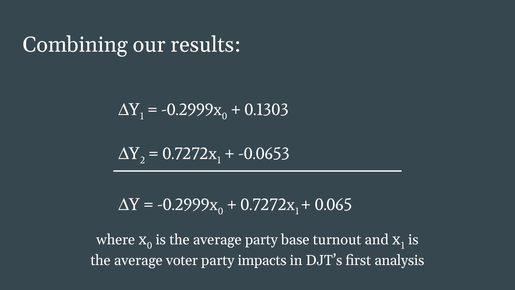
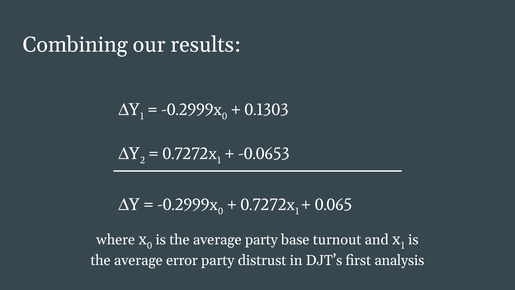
voter: voter -> error (182, 260)
impacts: impacts -> distrust (262, 260)
